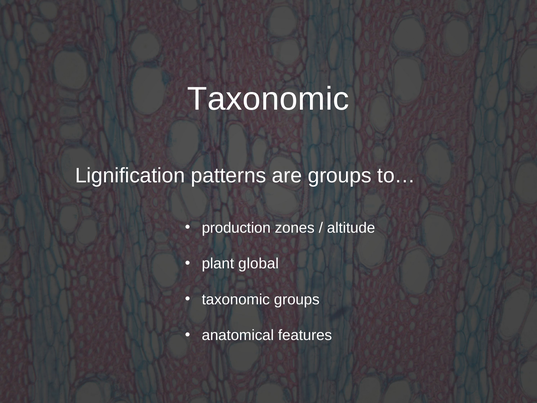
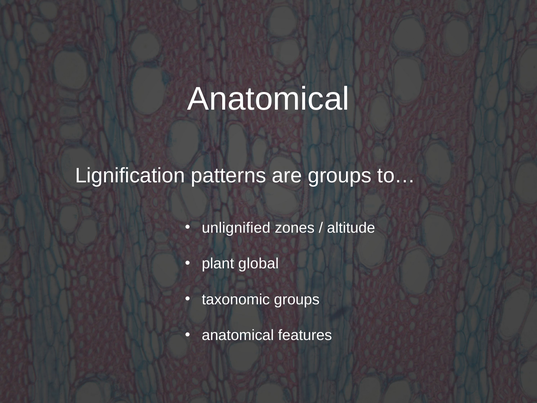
Taxonomic: Taxonomic -> Anatomical (268, 99)
production: production -> unlignified (236, 228)
